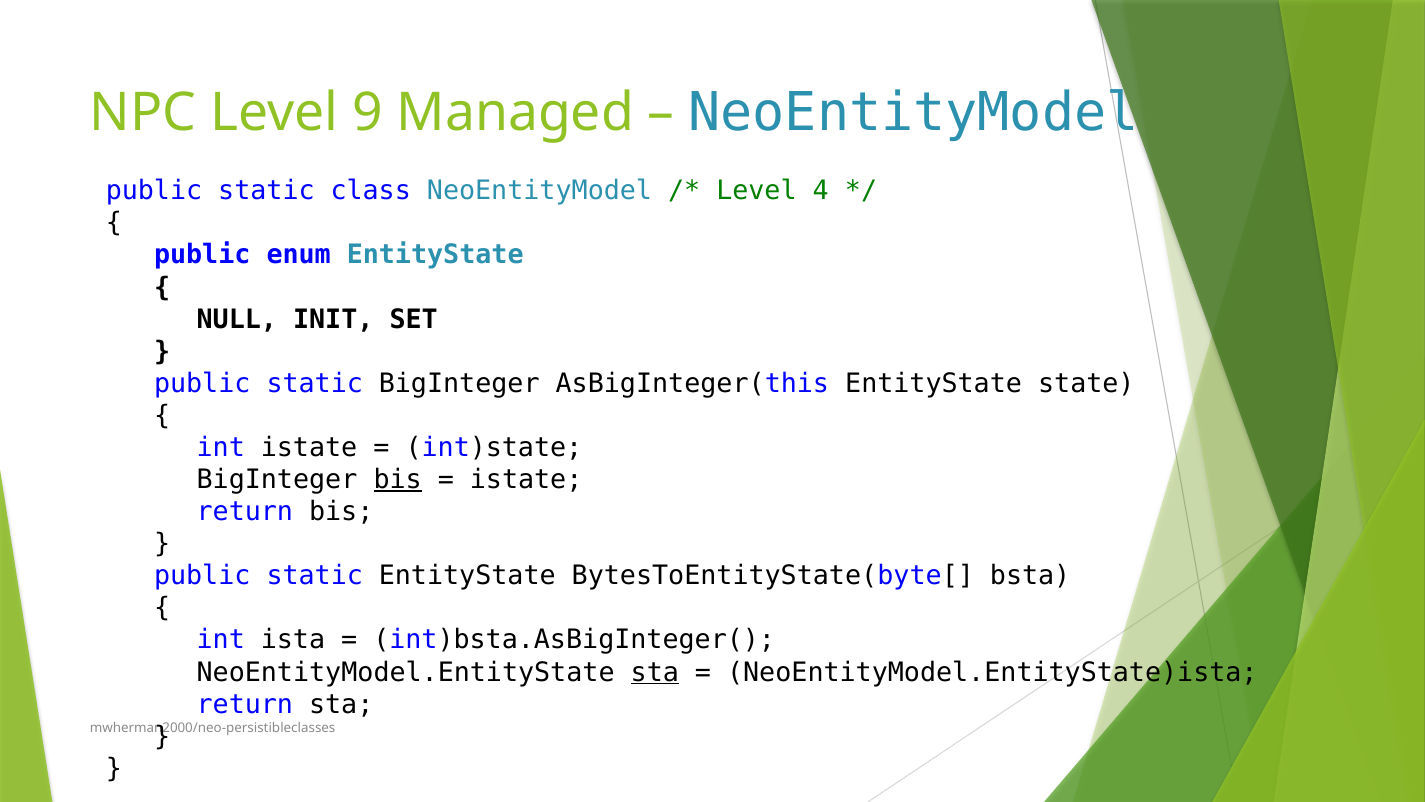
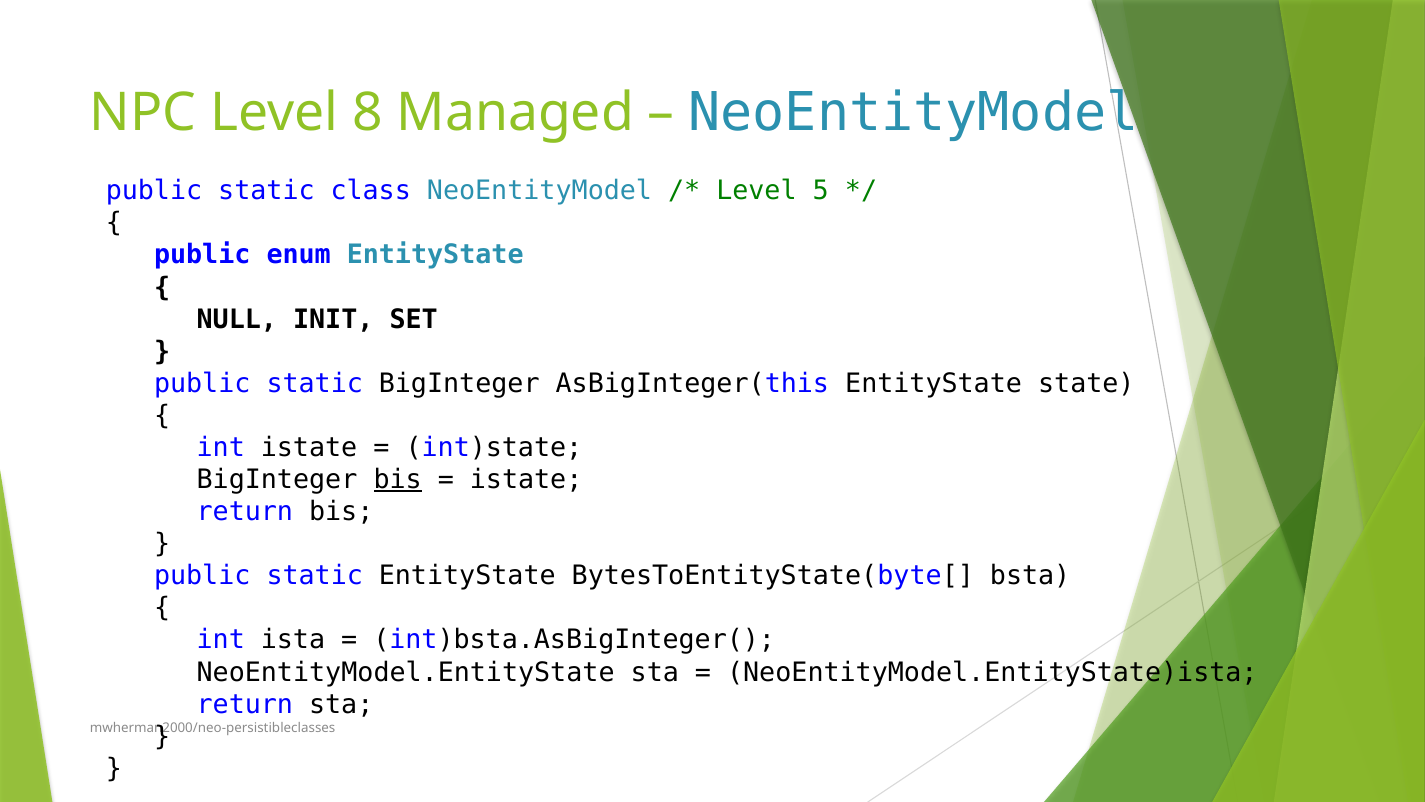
9: 9 -> 8 (368, 112)
4: 4 -> 5 (821, 191)
sta underline: present -> none (655, 672)
